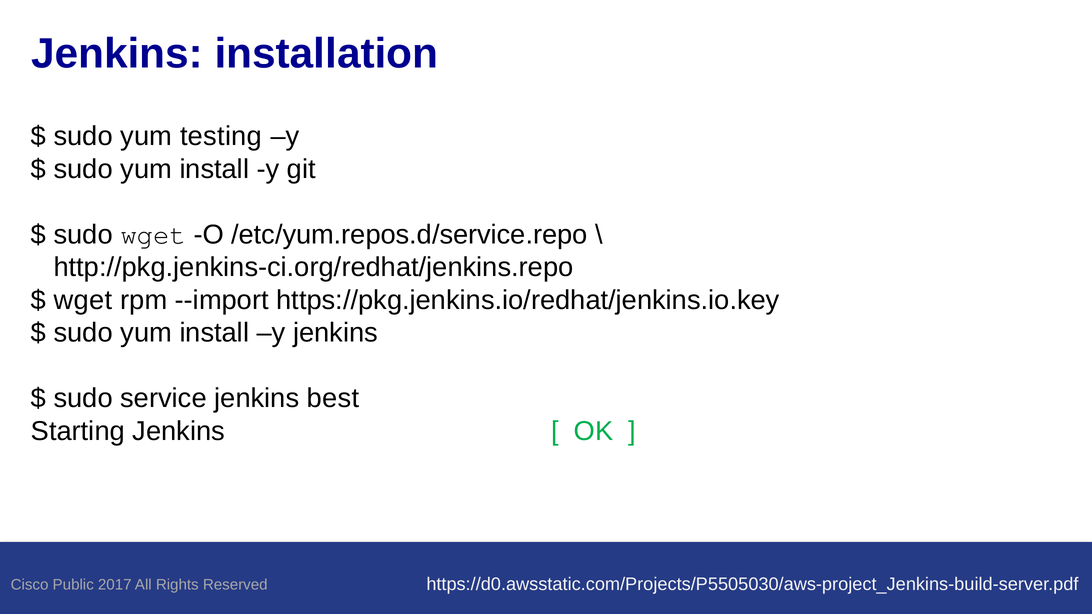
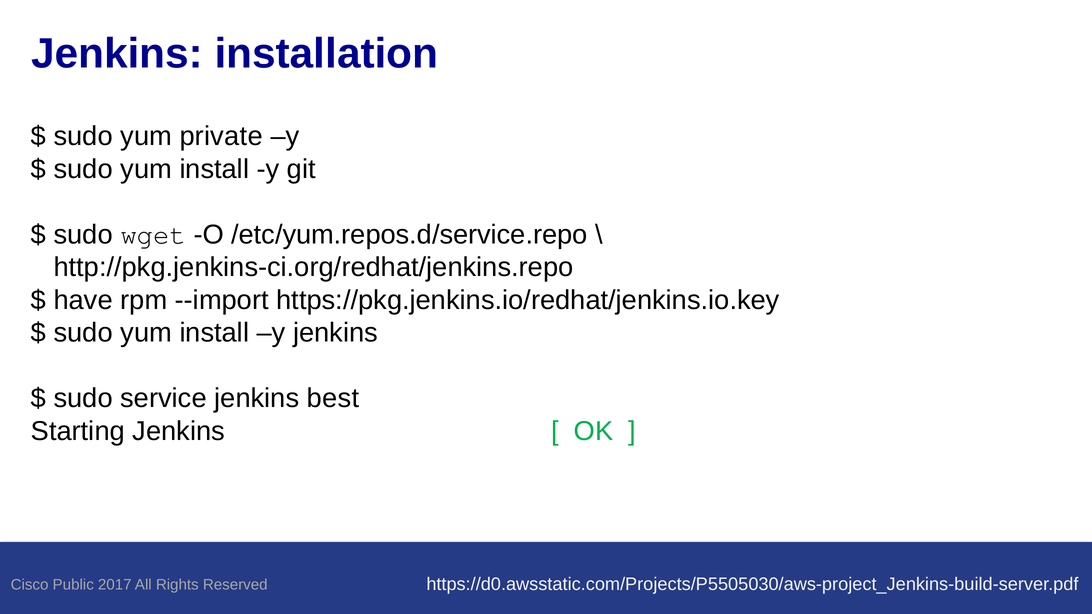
testing: testing -> private (221, 136)
wget: wget -> have (83, 300)
